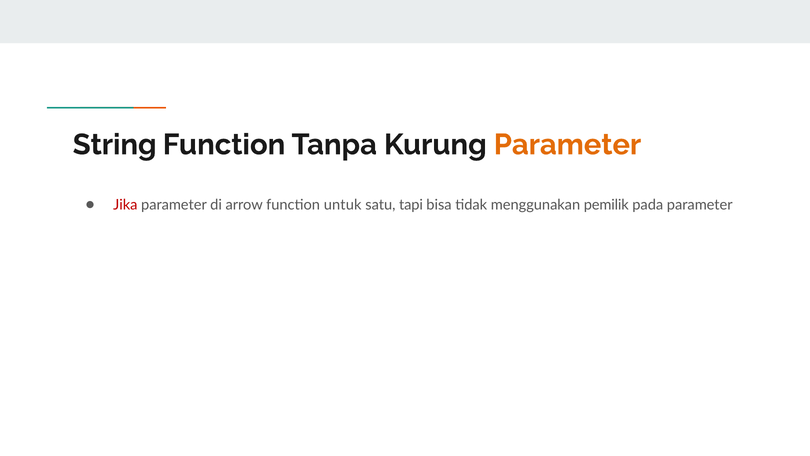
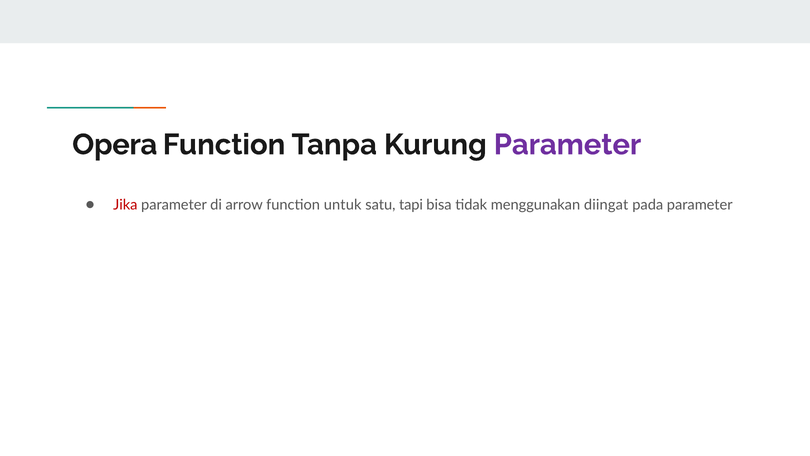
String: String -> Opera (115, 145)
Parameter colour: orange -> purple (567, 145)
pemilik: pemilik -> diingat (606, 205)
